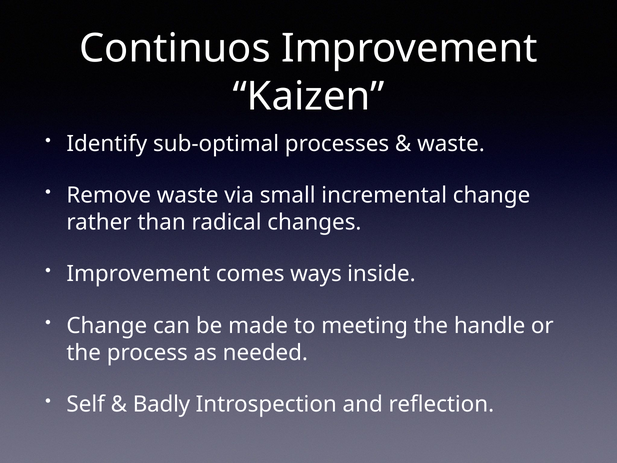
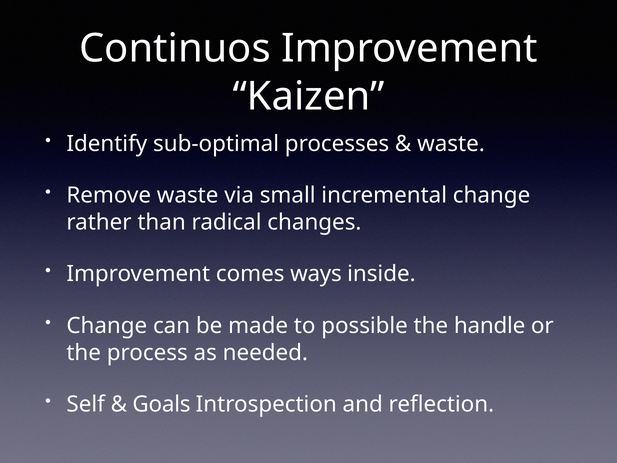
meeting: meeting -> possible (365, 326)
Badly: Badly -> Goals (162, 404)
